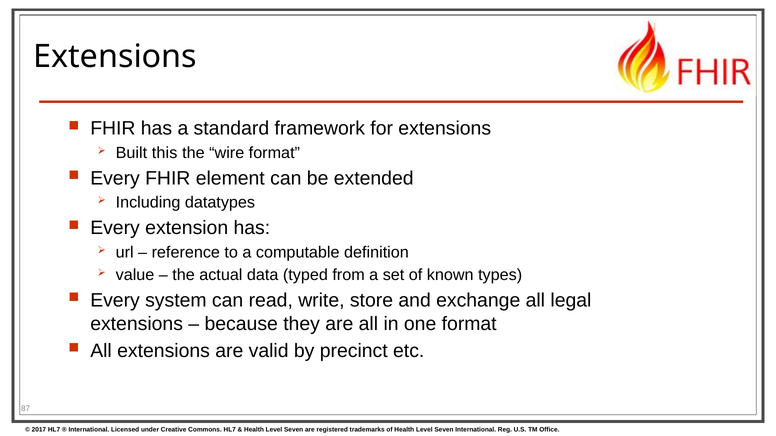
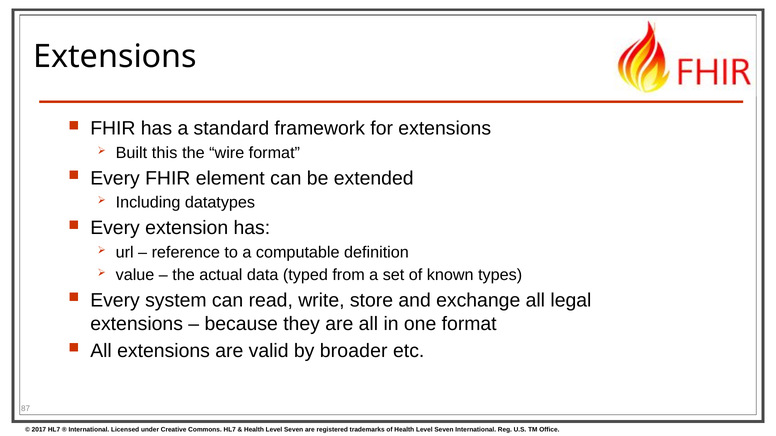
precinct: precinct -> broader (354, 351)
